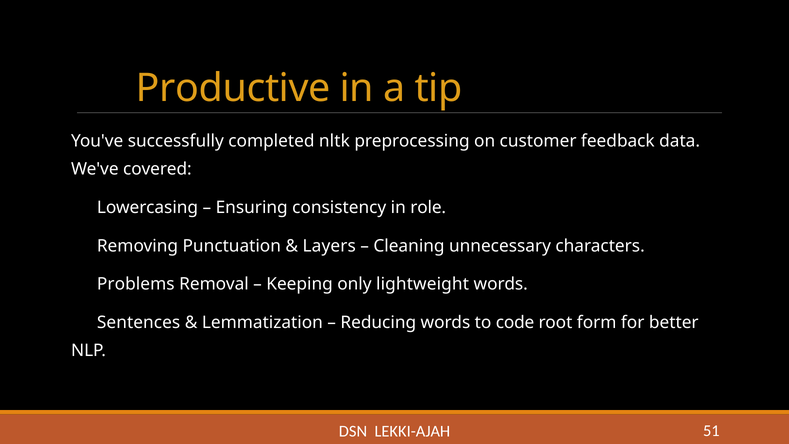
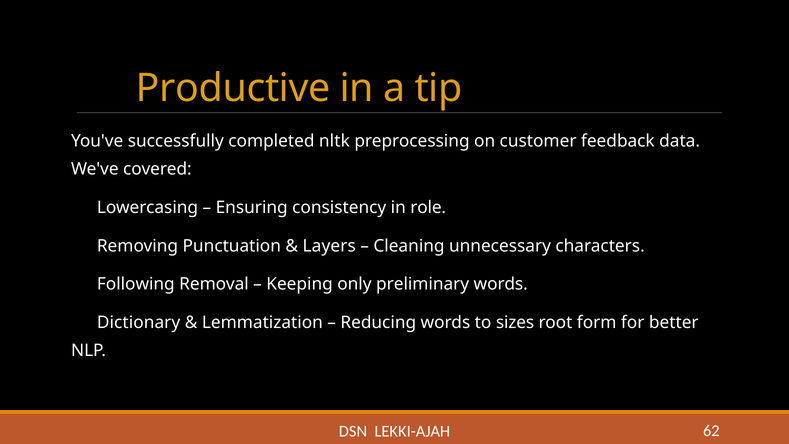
Problems: Problems -> Following (136, 284)
lightweight: lightweight -> preliminary (423, 284)
Sentences: Sentences -> Dictionary (139, 322)
code: code -> sizes (515, 322)
51: 51 -> 62 (711, 431)
